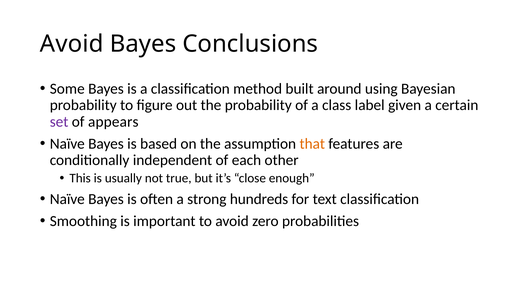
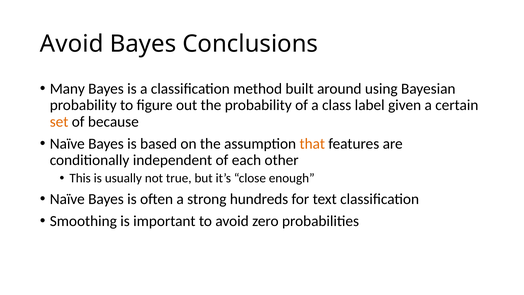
Some: Some -> Many (67, 89)
set colour: purple -> orange (59, 122)
appears: appears -> because (113, 122)
